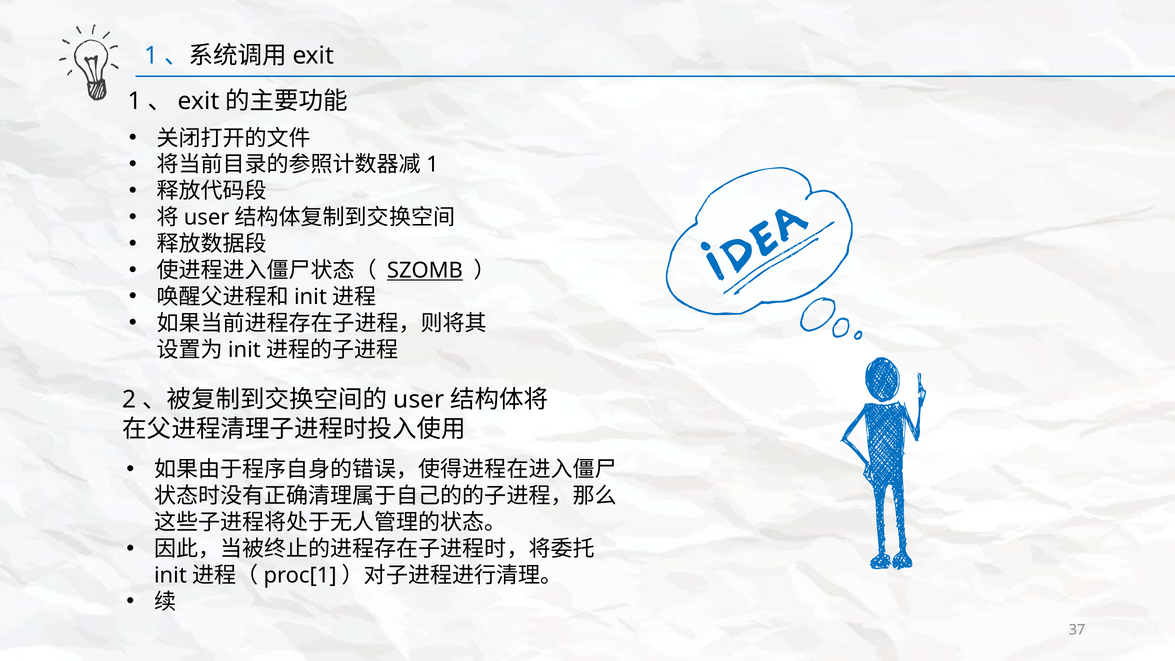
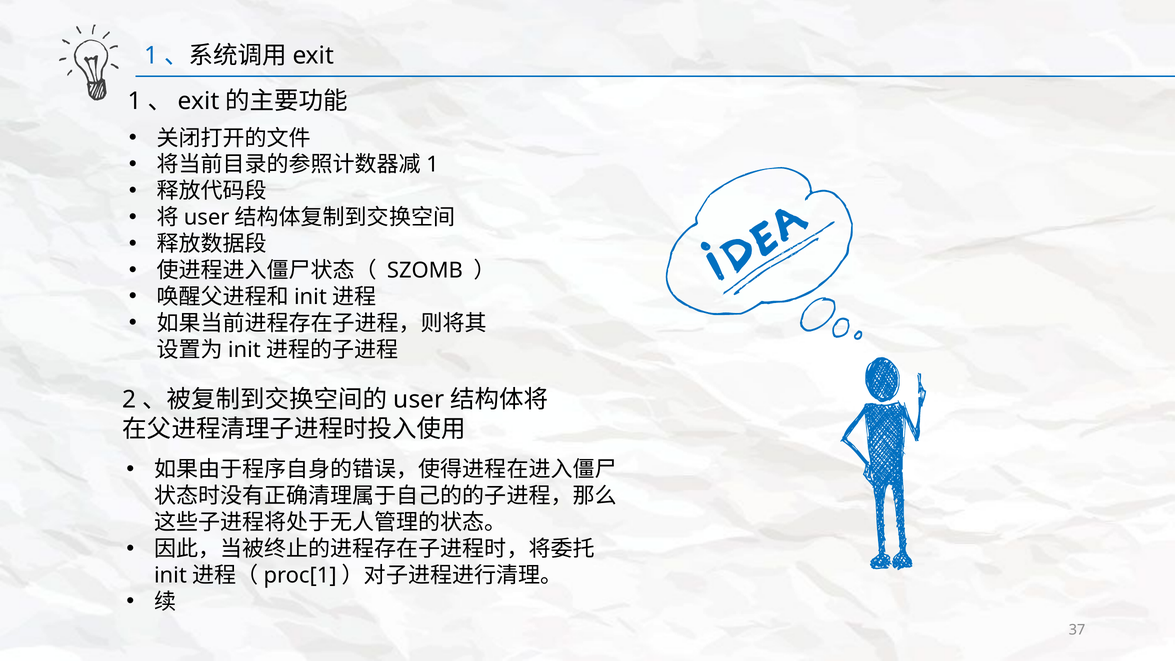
SZOMB underline: present -> none (425, 270)
